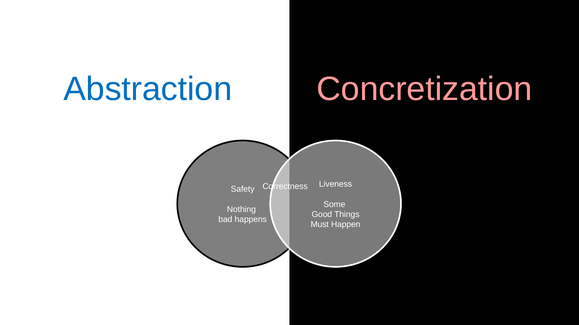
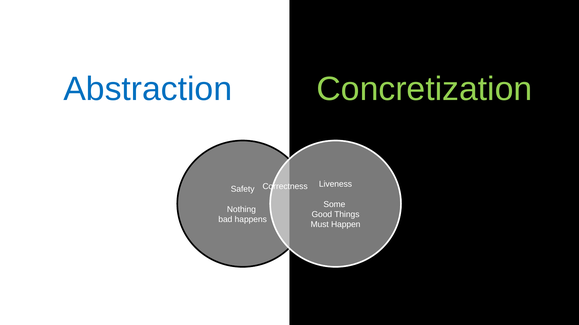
Concretization colour: pink -> light green (424, 89)
